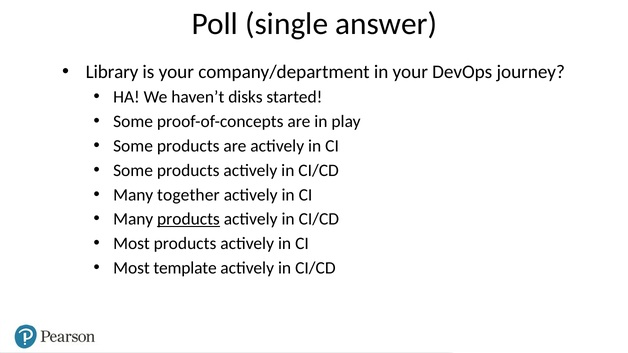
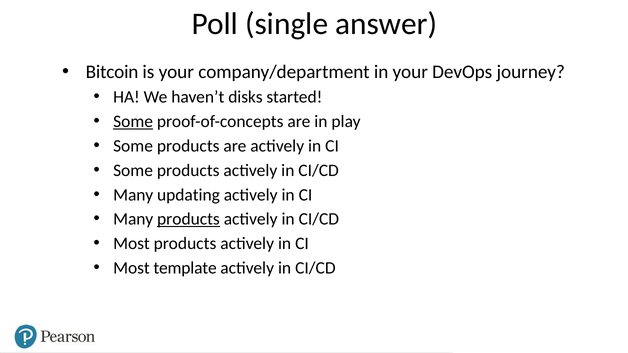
Library: Library -> Bitcoin (112, 72)
Some underline: none -> present (133, 122)
together: together -> updating (188, 195)
